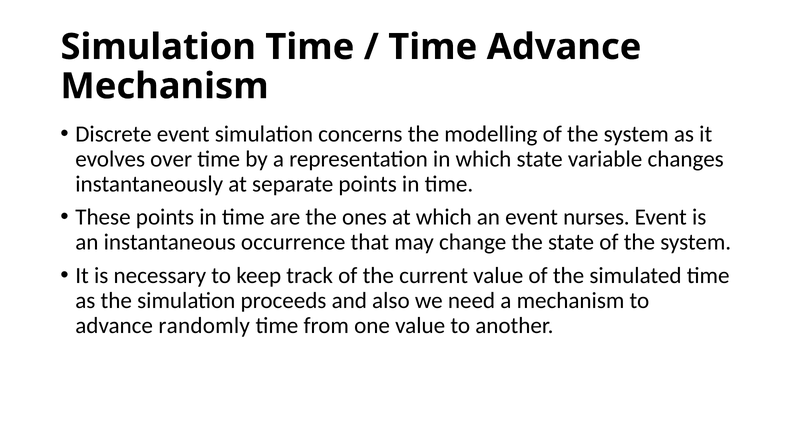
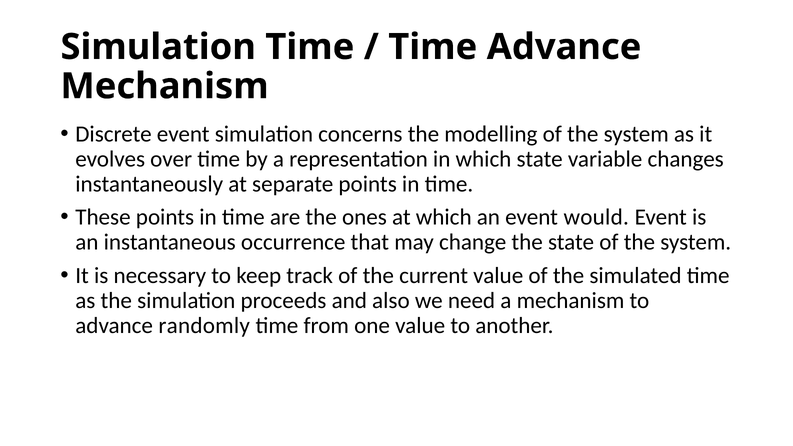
nurses: nurses -> would (596, 217)
